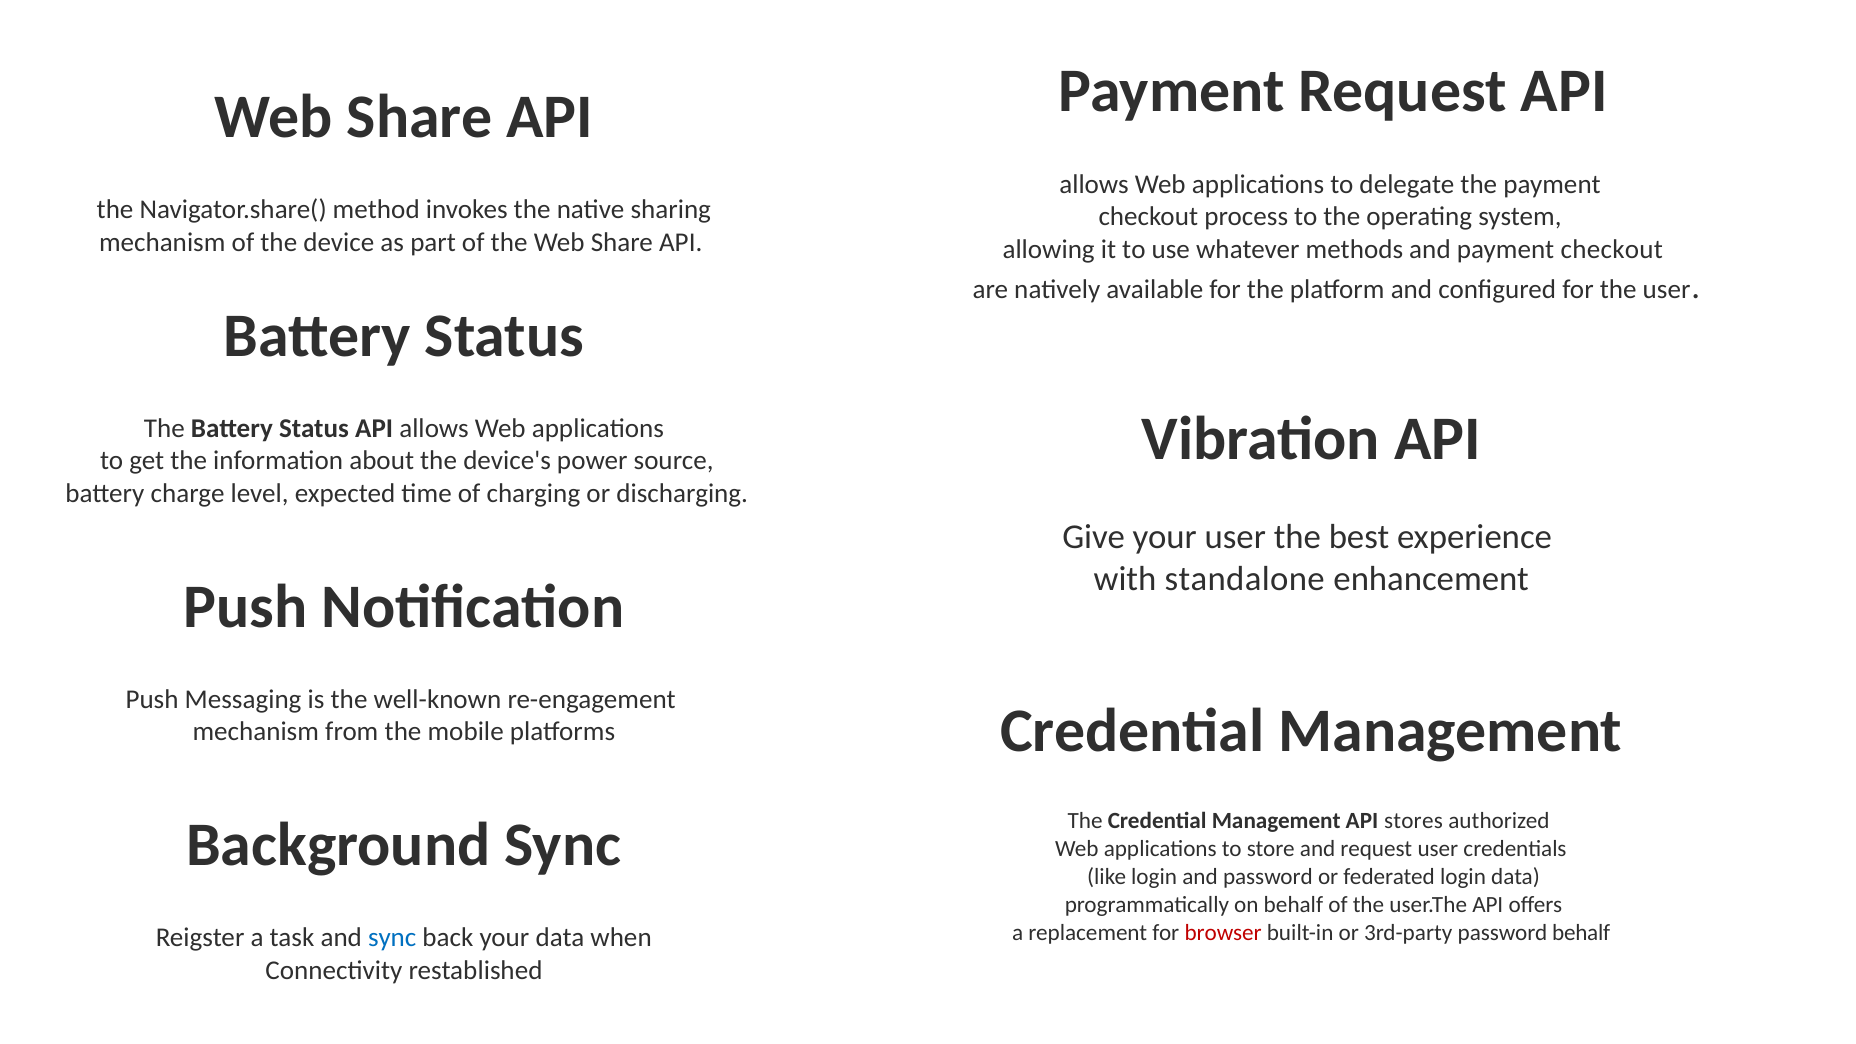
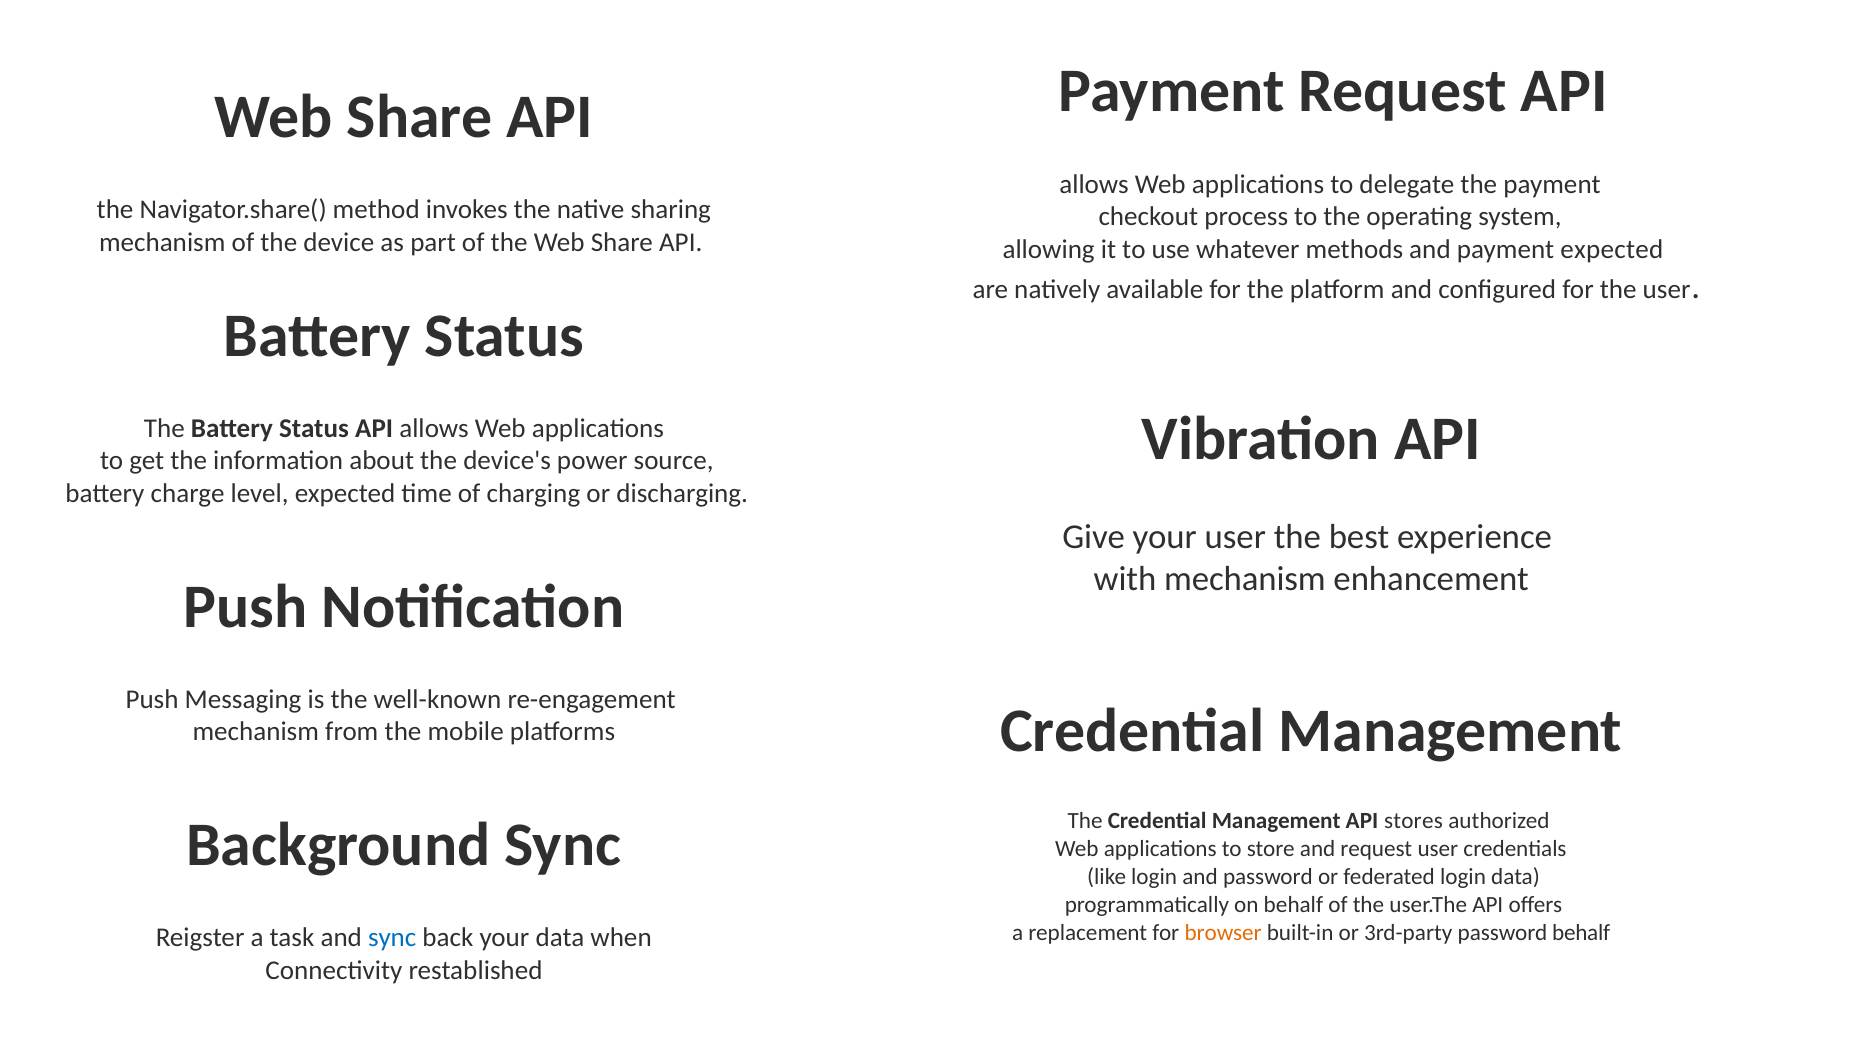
and payment checkout: checkout -> expected (1612, 249)
with standalone: standalone -> mechanism (1245, 579)
browser colour: red -> orange (1223, 933)
